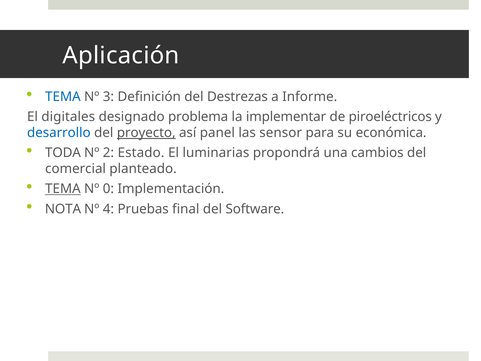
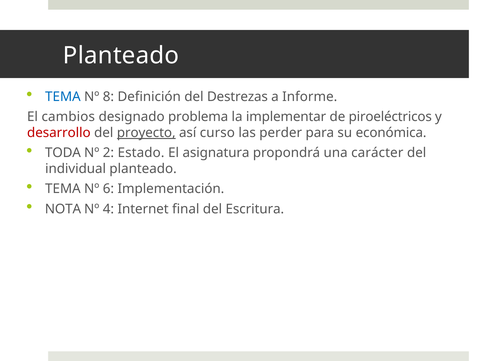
Aplicación: Aplicación -> Planteado (121, 56)
3: 3 -> 8 (108, 97)
digitales: digitales -> cambios (68, 117)
desarrollo colour: blue -> red (59, 133)
panel: panel -> curso (217, 133)
sensor: sensor -> perder (281, 133)
luminarias: luminarias -> asignatura (216, 153)
cambios: cambios -> carácter (377, 153)
comercial: comercial -> individual (76, 169)
TEMA underline: present -> none (63, 189)
0: 0 -> 6 (108, 189)
Pruebas: Pruebas -> Internet (143, 209)
Software: Software -> Escritura (255, 209)
